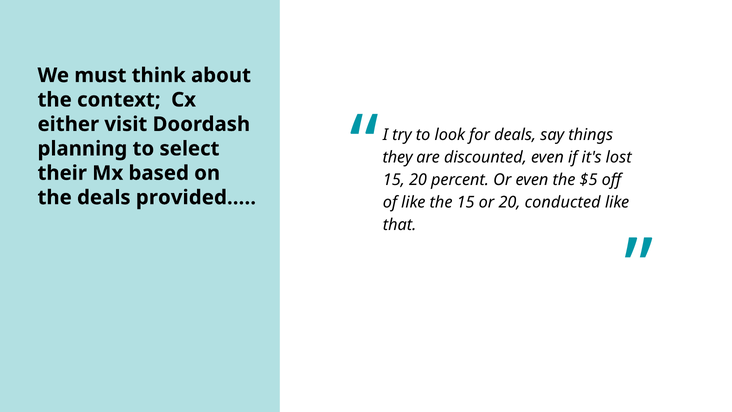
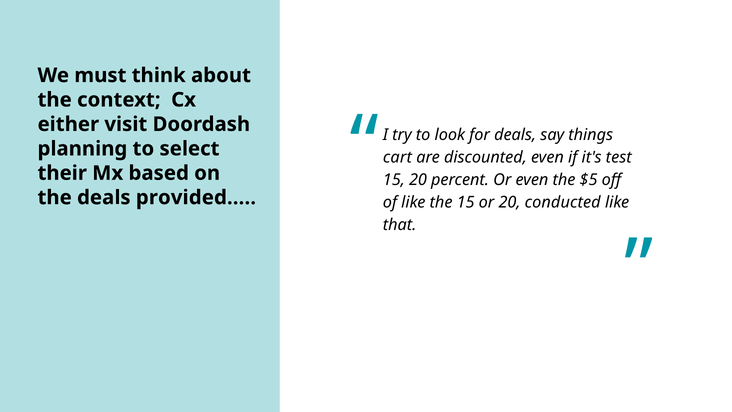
they: they -> cart (397, 157)
lost: lost -> test (619, 157)
